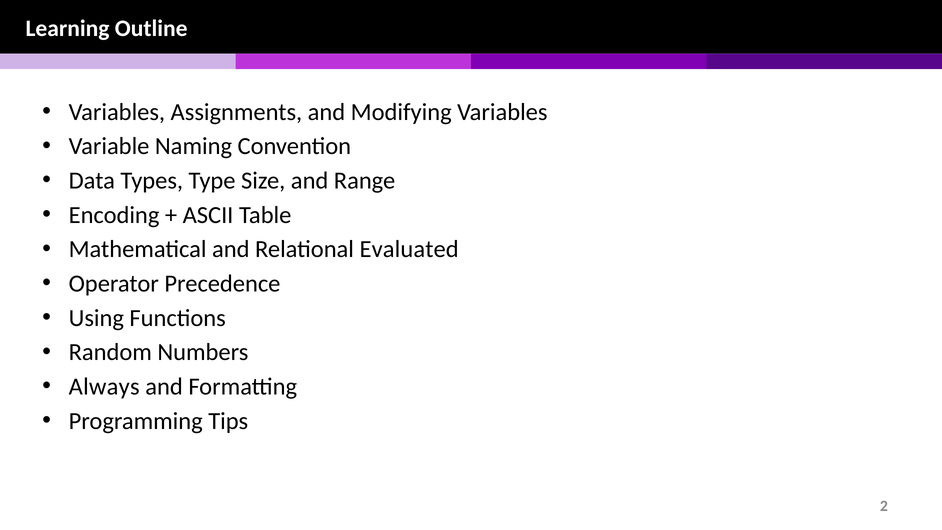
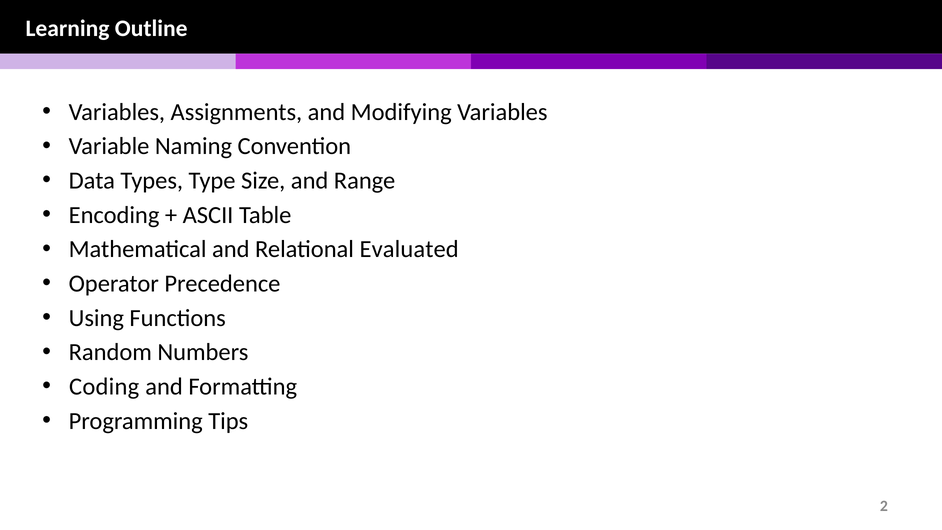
Always: Always -> Coding (104, 387)
